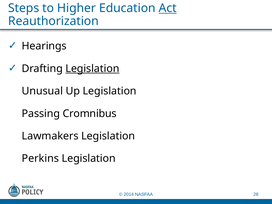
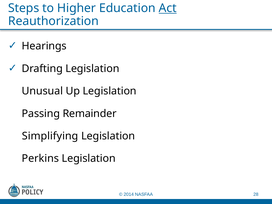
Legislation underline: present -> none (92, 69)
Cromnibus: Cromnibus -> Remainder (90, 114)
Lawmakers: Lawmakers -> Simplifying (50, 136)
